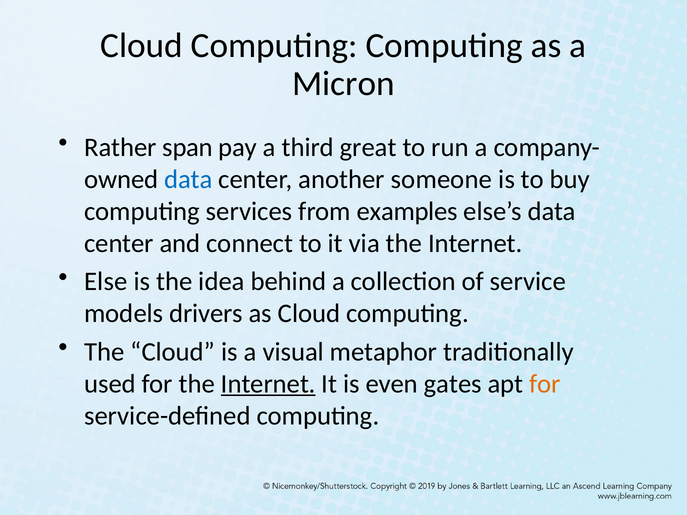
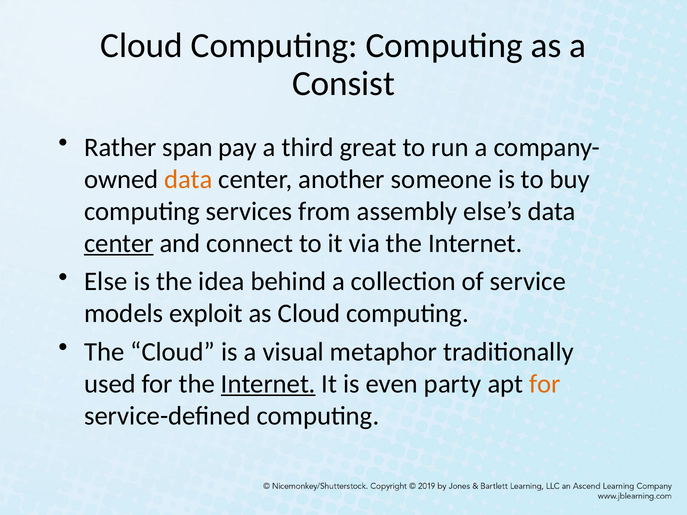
Micron: Micron -> Consist (343, 84)
data colour: blue -> orange (188, 179)
examples: examples -> assembly (407, 211)
center underline: none -> present (119, 244)
drivers: drivers -> exploit (206, 314)
gates: gates -> party (453, 384)
